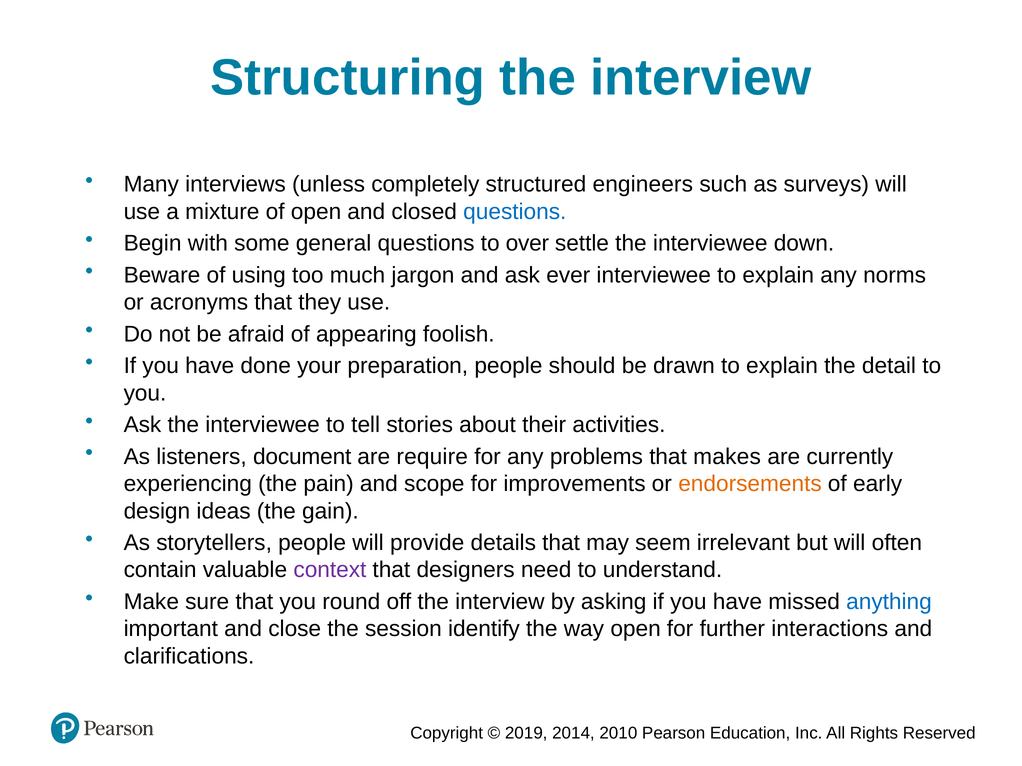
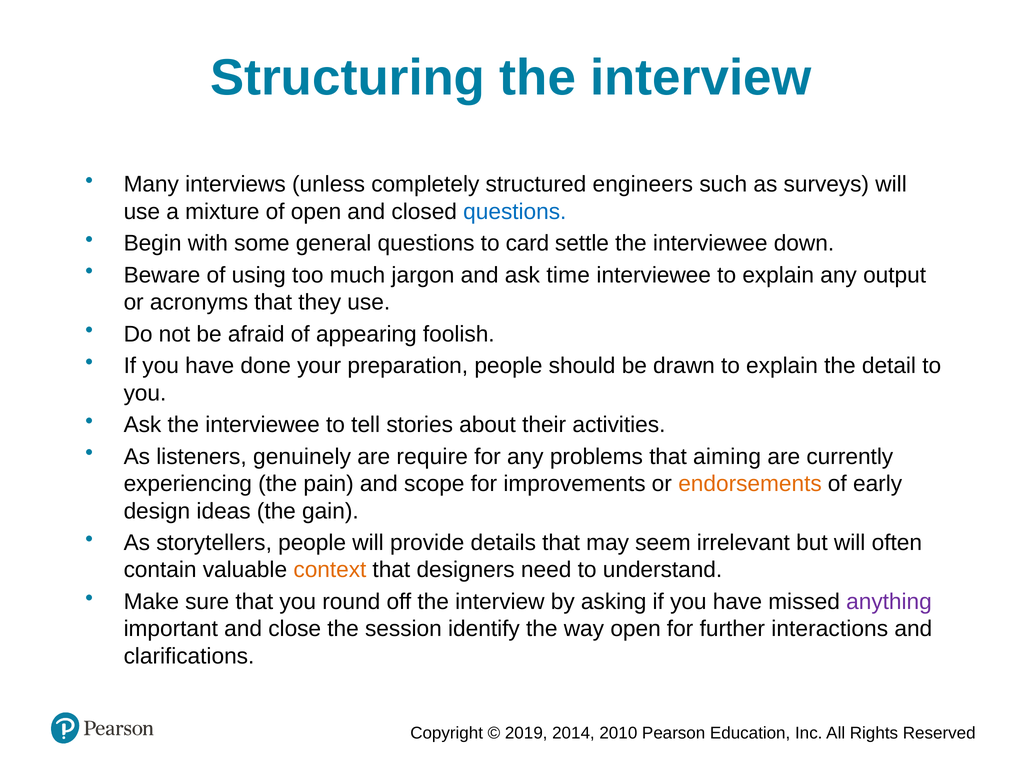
over: over -> card (527, 243)
ever: ever -> time (568, 275)
norms: norms -> output (895, 275)
document: document -> genuinely (302, 457)
makes: makes -> aiming (727, 457)
context colour: purple -> orange (330, 570)
anything colour: blue -> purple (889, 602)
